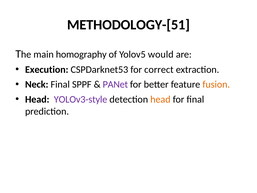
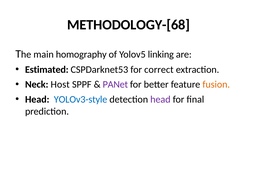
METHODOLOGY-[51: METHODOLOGY-[51 -> METHODOLOGY-[68 (129, 25)
would: would -> linking (161, 54)
Execution: Execution -> Estimated (47, 70)
Neck Final: Final -> Host (60, 84)
YOLOv3-style colour: purple -> blue (81, 99)
head colour: orange -> purple (160, 99)
